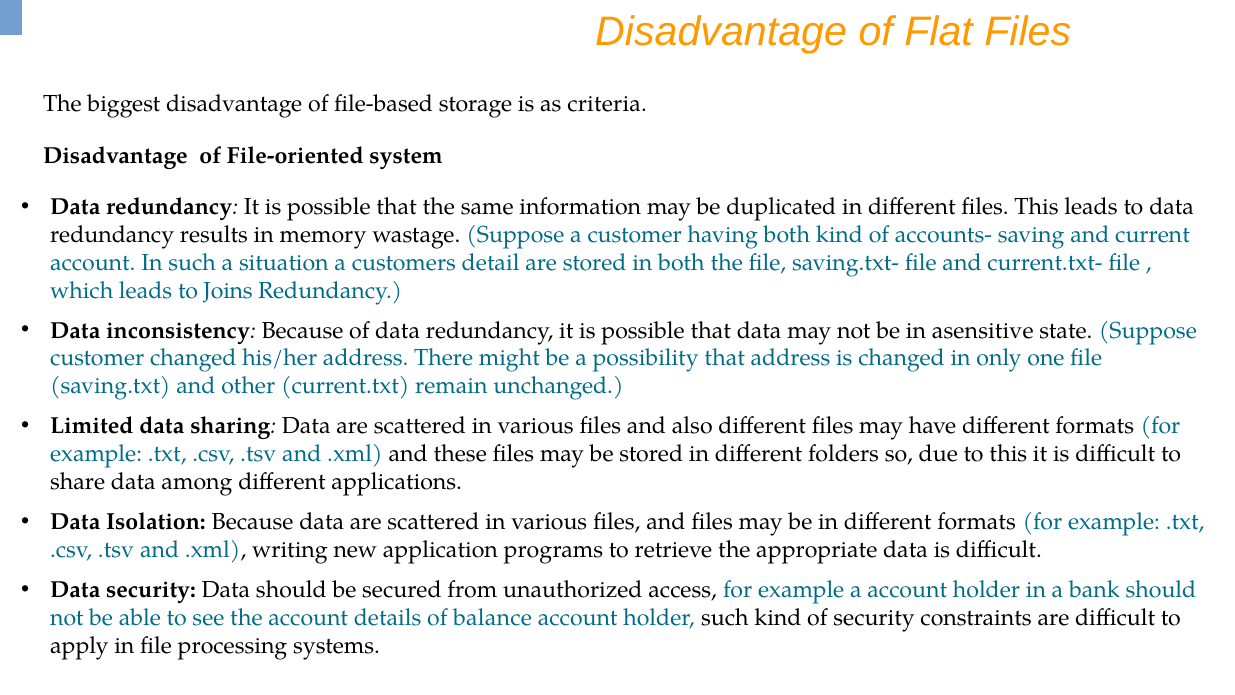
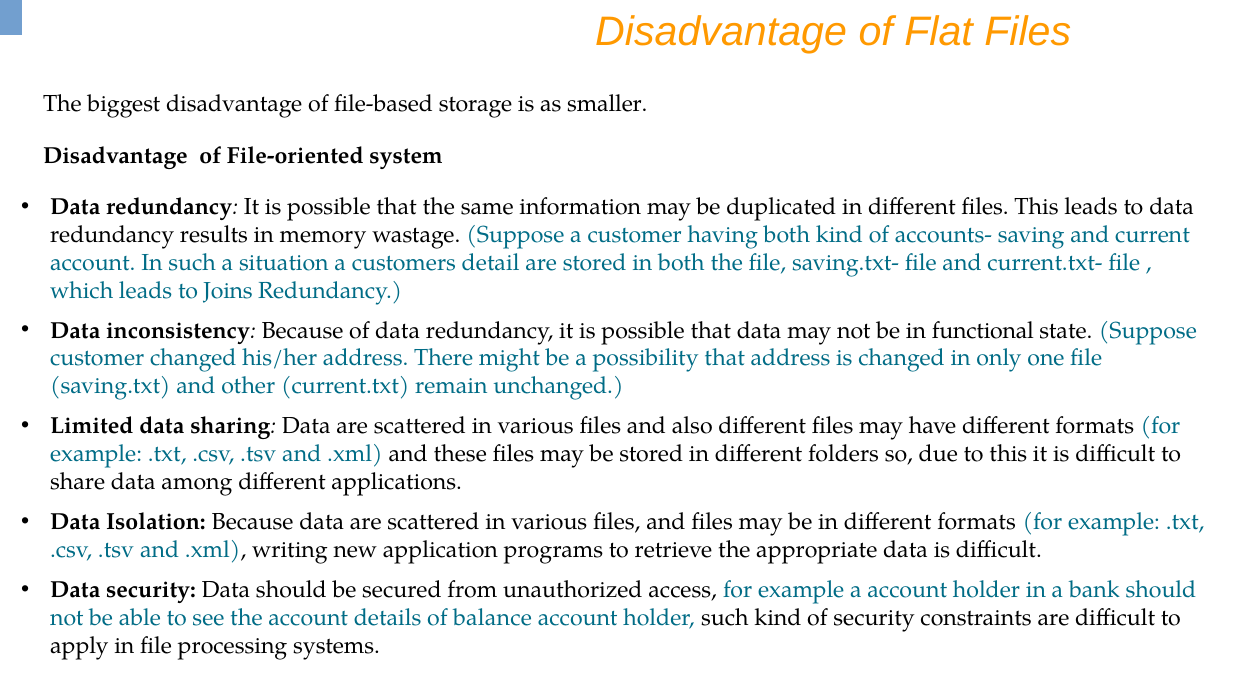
criteria: criteria -> smaller (607, 104)
asensitive: asensitive -> functional (983, 330)
